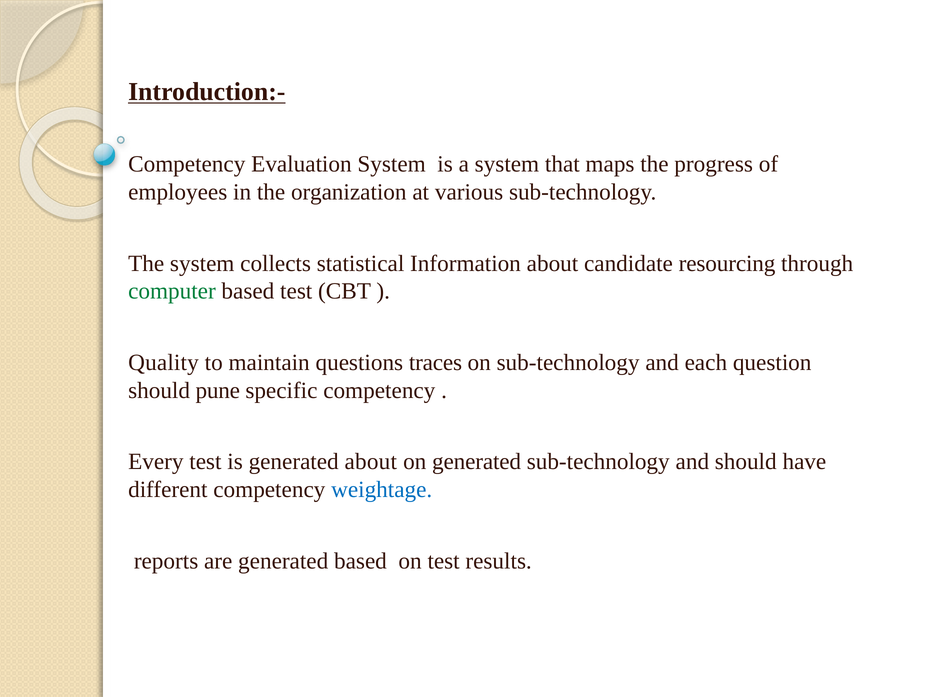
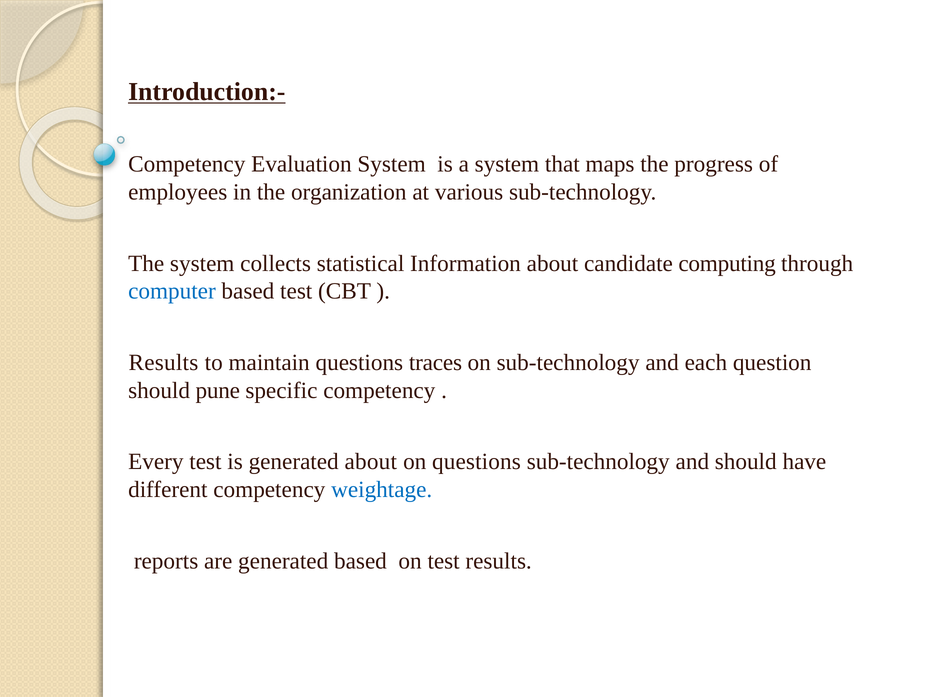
resourcing: resourcing -> computing (727, 263)
computer colour: green -> blue (172, 291)
Quality: Quality -> Results (163, 362)
on generated: generated -> questions (476, 462)
